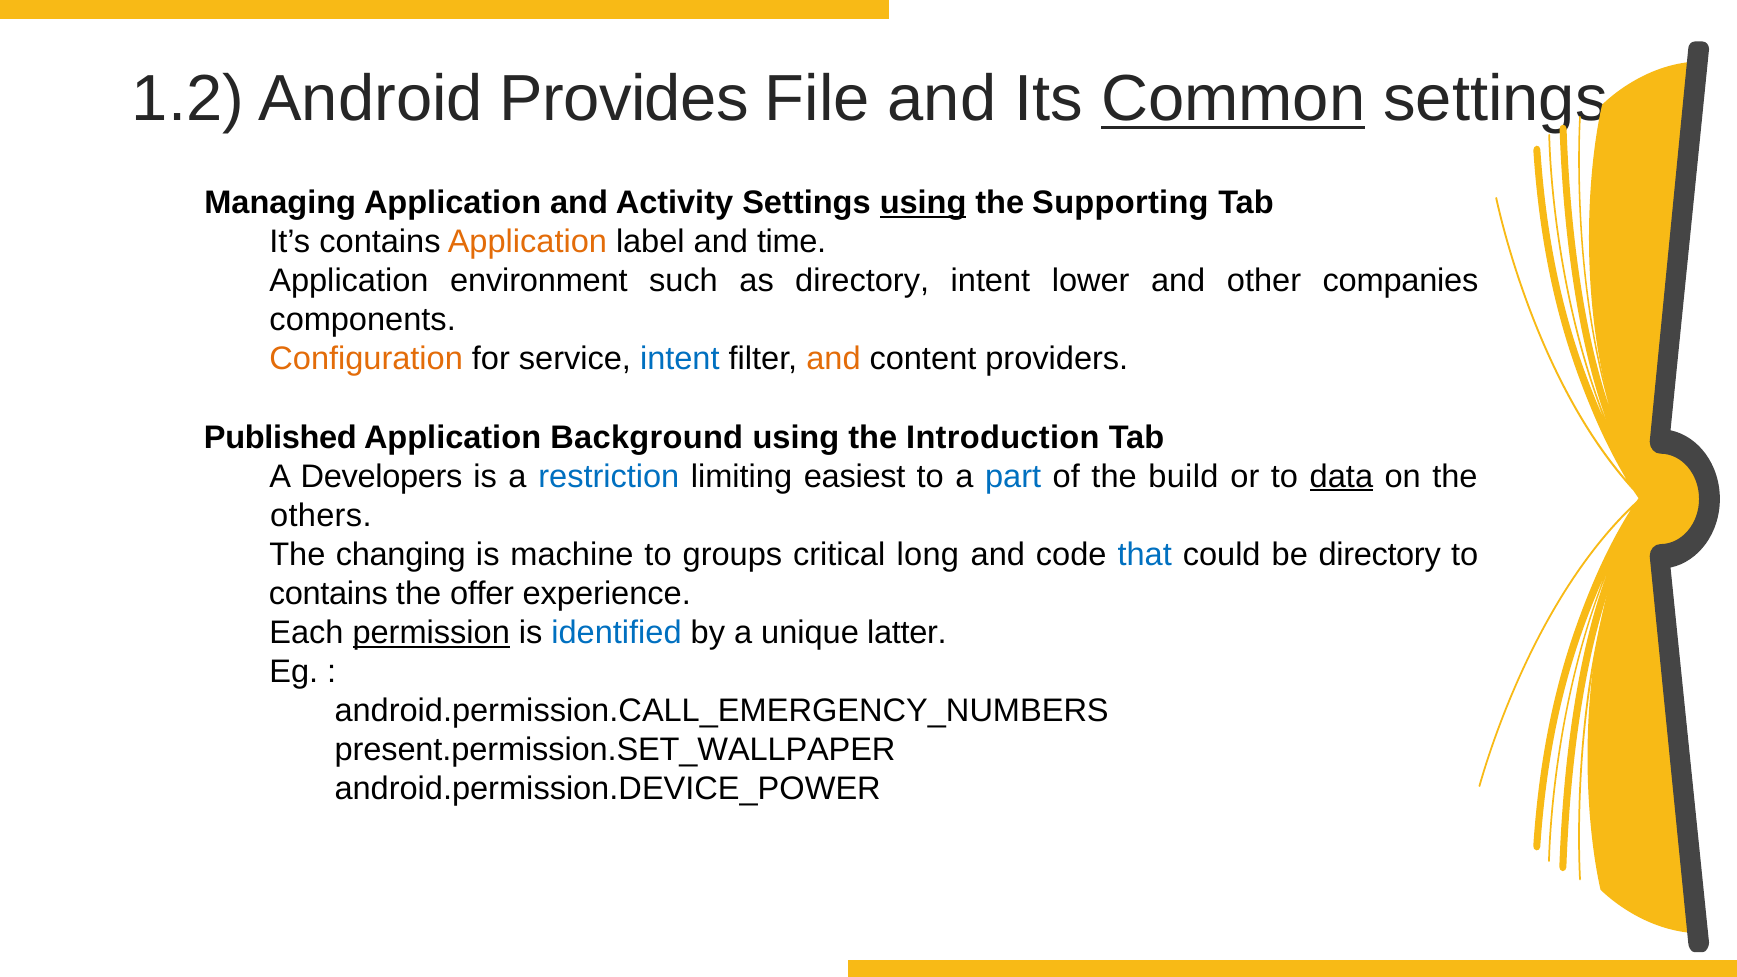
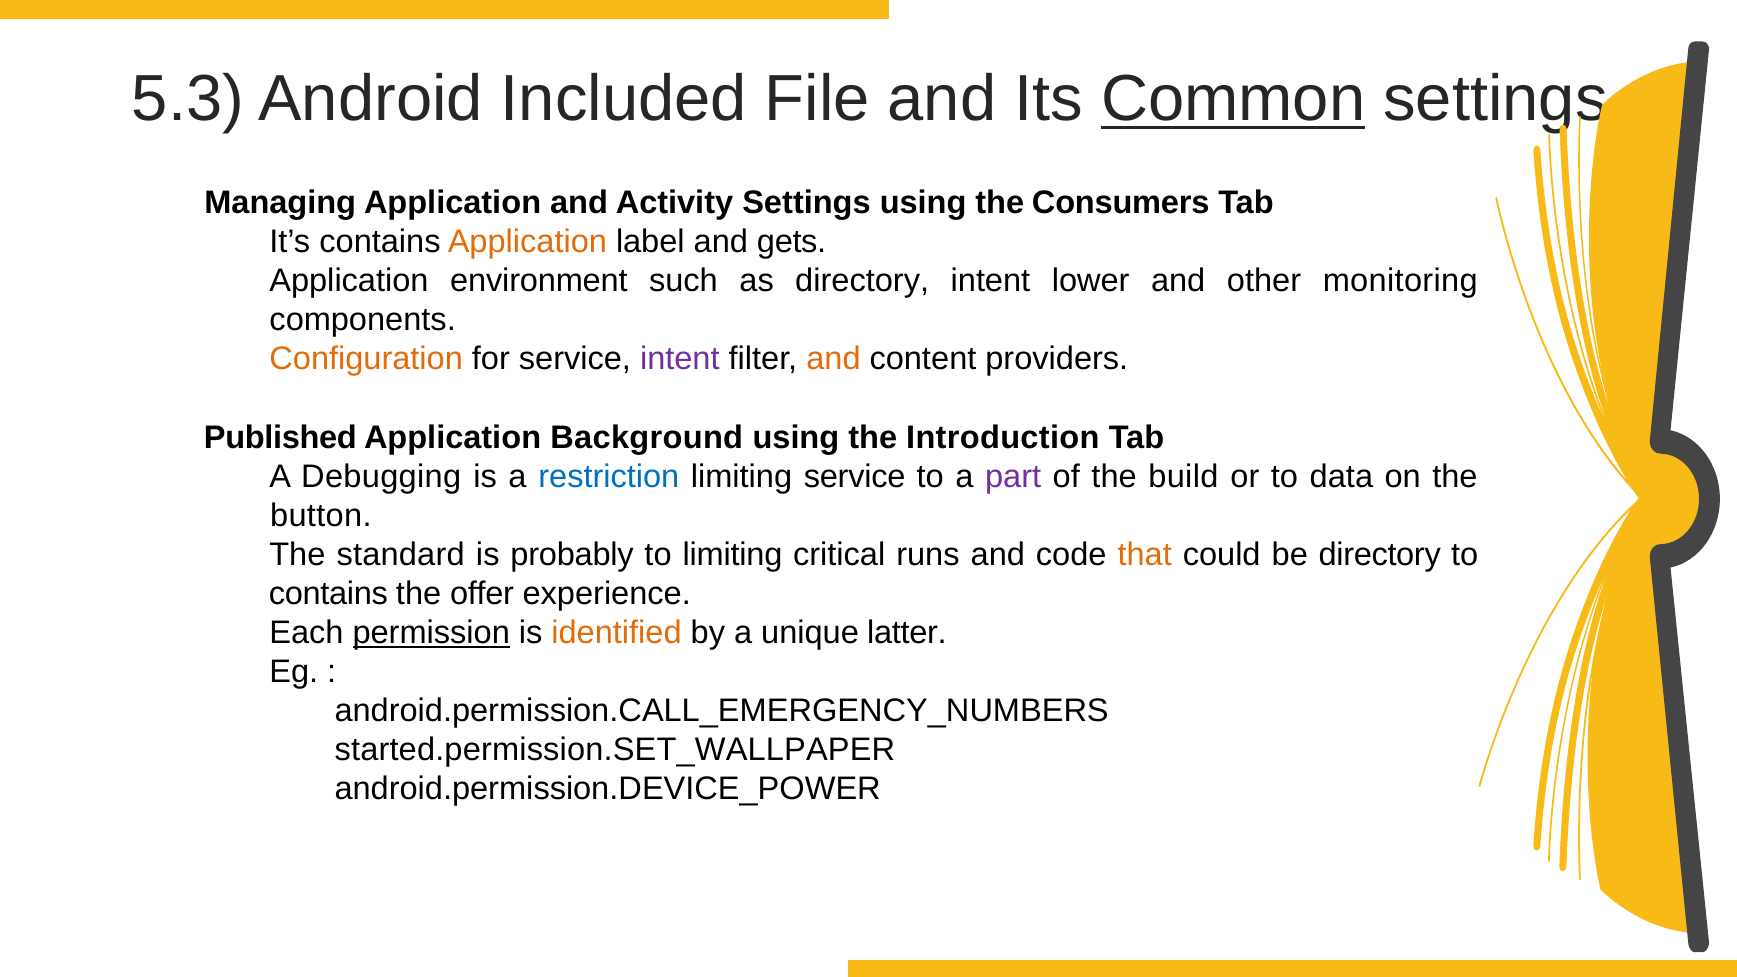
1.2: 1.2 -> 5.3 (188, 99)
Provides: Provides -> Included (624, 99)
using underline: present -> none (923, 203)
Supporting: Supporting -> Consumers (1121, 203)
time: time -> gets (792, 242)
companies: companies -> monitoring (1400, 281)
intent colour: blue -> purple (680, 359)
Developers: Developers -> Debugging (381, 476)
limiting easiest: easiest -> service (855, 476)
part colour: blue -> purple (1013, 476)
data underline: present -> none (1341, 476)
others: others -> button (321, 515)
changing: changing -> standard (401, 555)
machine: machine -> probably (572, 555)
to groups: groups -> limiting (733, 555)
long: long -> runs (928, 555)
that colour: blue -> orange (1145, 555)
identified colour: blue -> orange (617, 633)
present.permission.SET_WALLPAPER: present.permission.SET_WALLPAPER -> started.permission.SET_WALLPAPER (615, 750)
